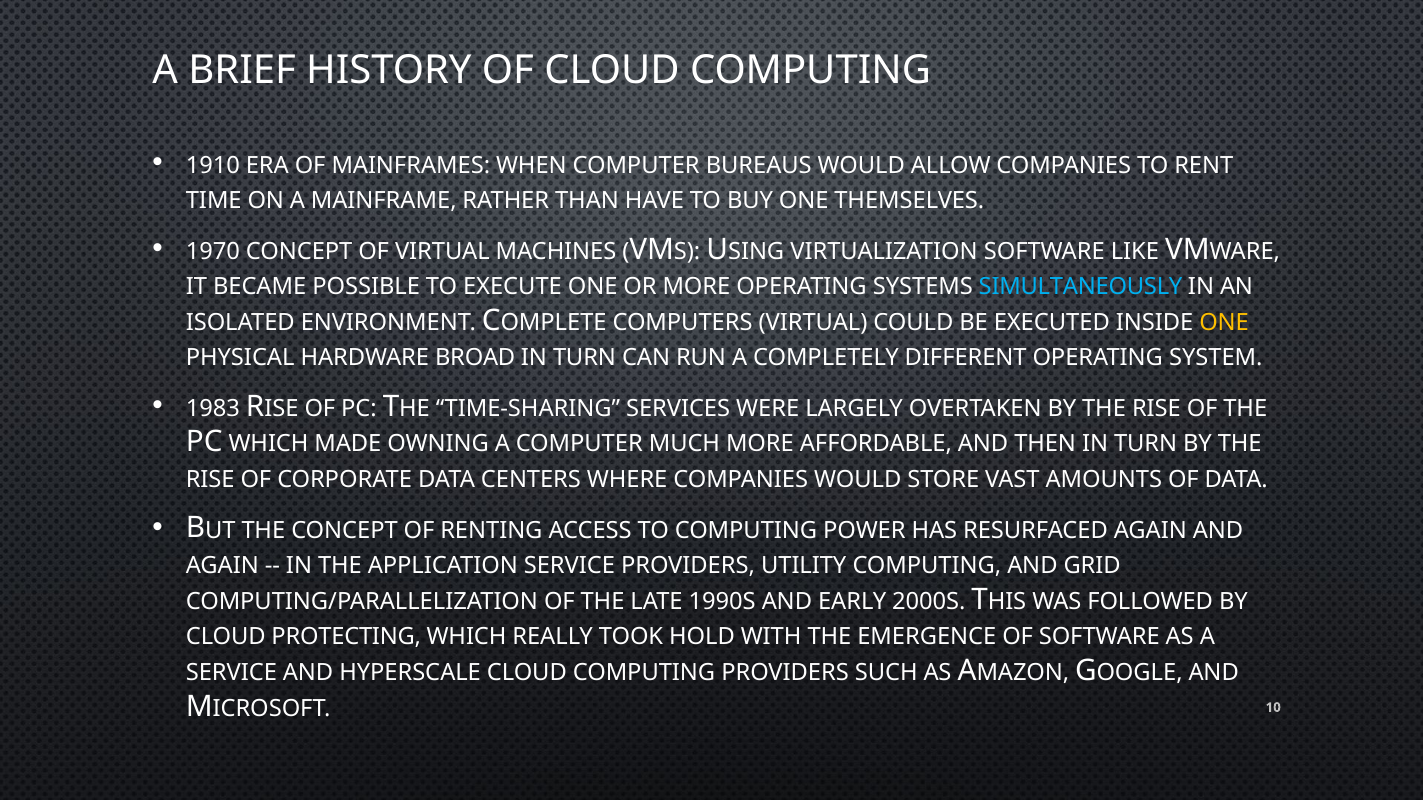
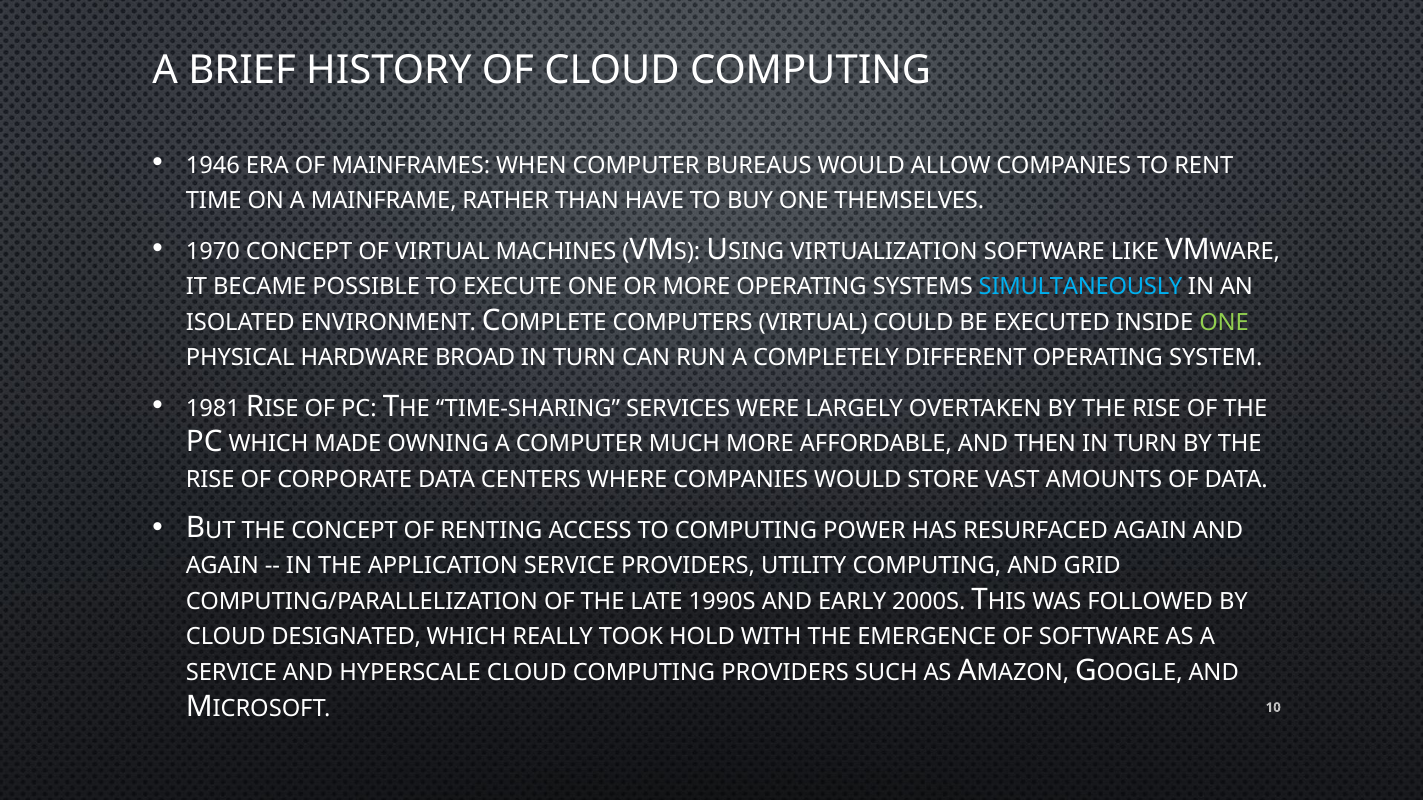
1910: 1910 -> 1946 (213, 165)
ONE colour: yellow -> light green (1224, 323)
1983: 1983 -> 1981 (213, 409)
PROTECTING: PROTECTING -> DESIGNATED (346, 637)
